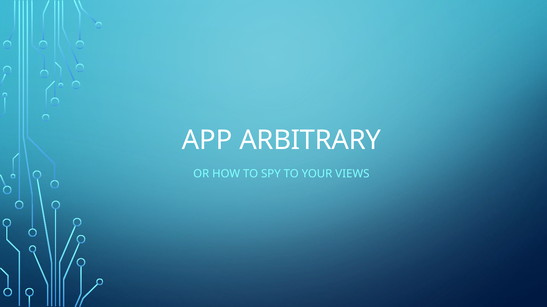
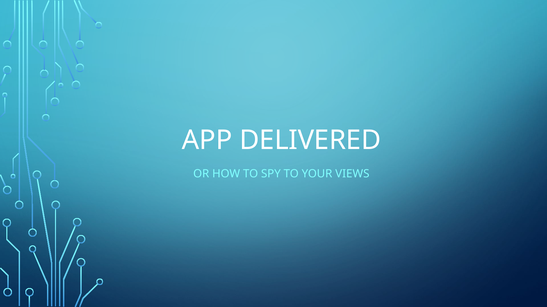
ARBITRARY: ARBITRARY -> DELIVERED (310, 140)
